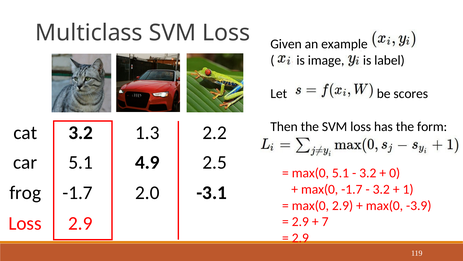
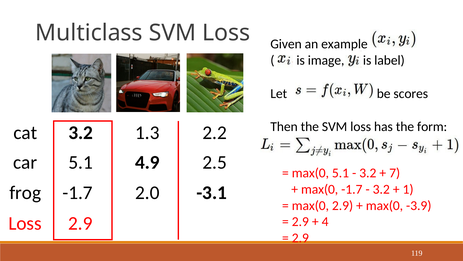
0: 0 -> 7 (395, 173)
7: 7 -> 4 (325, 221)
